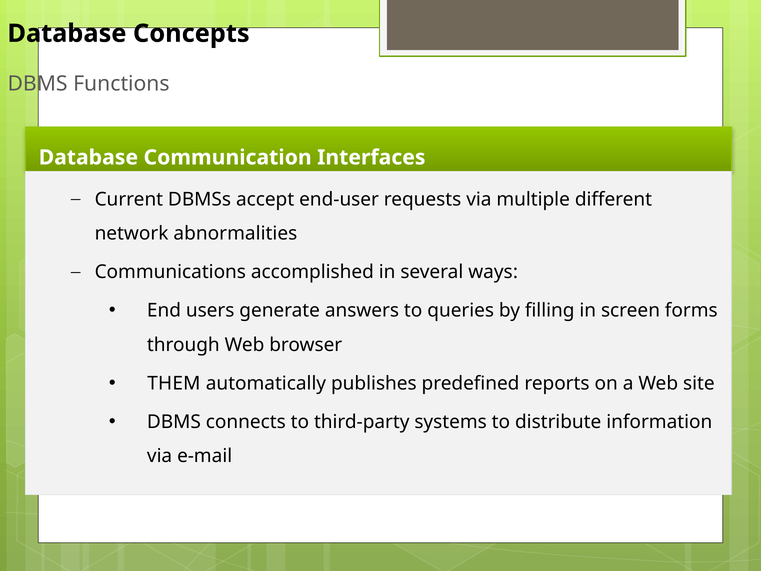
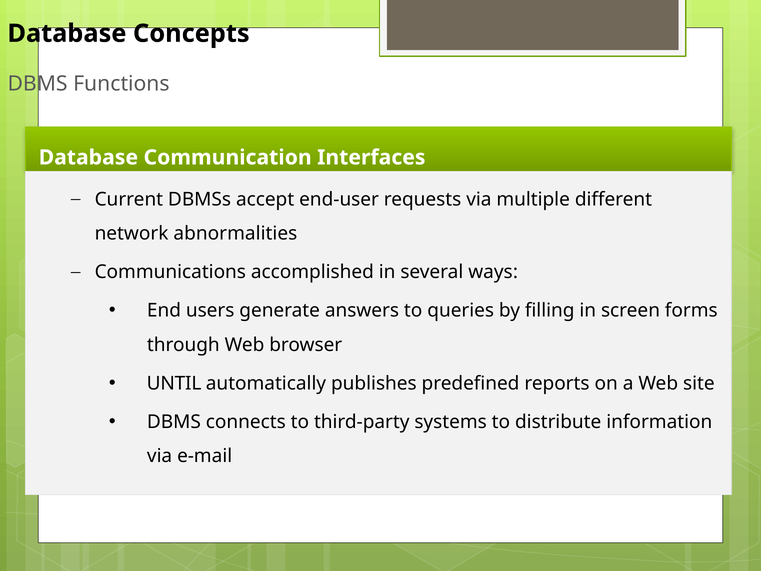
THEM: THEM -> UNTIL (174, 383)
